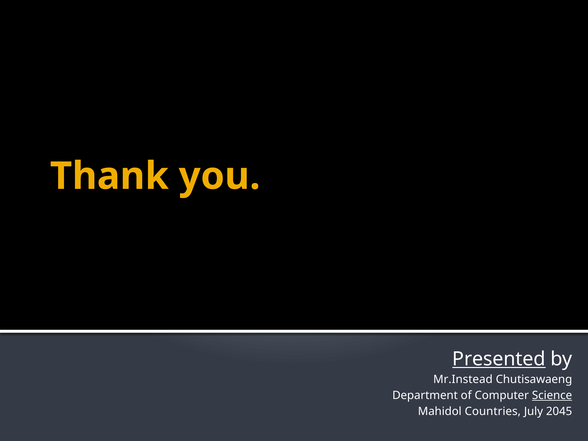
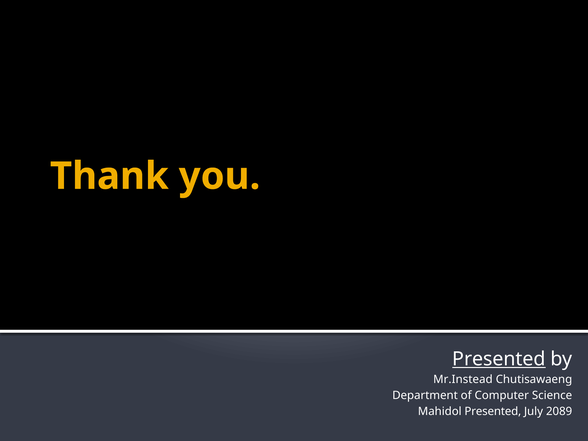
Science underline: present -> none (552, 395)
Mahidol Countries: Countries -> Presented (493, 412)
2045: 2045 -> 2089 (559, 412)
